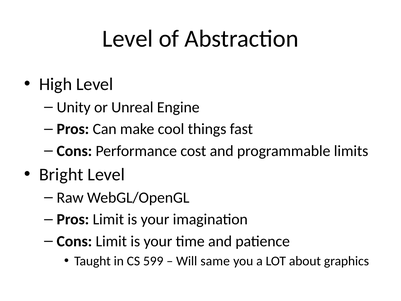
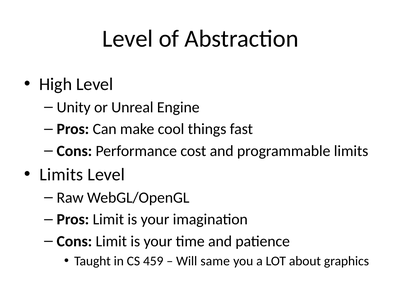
Bright: Bright -> Limits (61, 175)
599: 599 -> 459 (153, 261)
